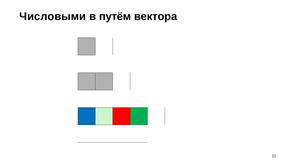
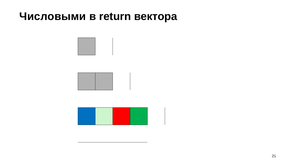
путём: путём -> return (115, 16)
